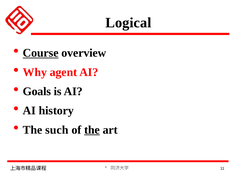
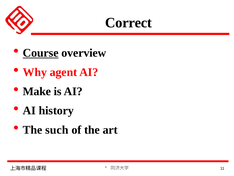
Logical: Logical -> Correct (129, 23)
Goals: Goals -> Make (37, 91)
the underline: present -> none (92, 129)
